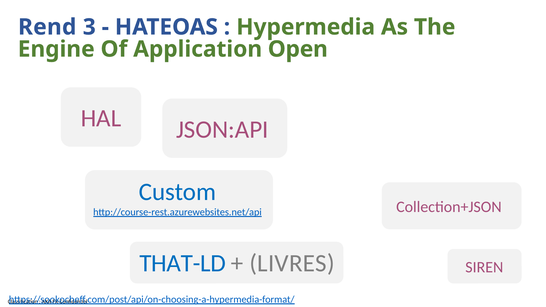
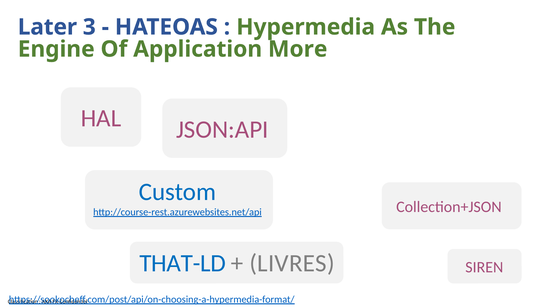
Rend: Rend -> Later (47, 27)
Open: Open -> More (298, 49)
